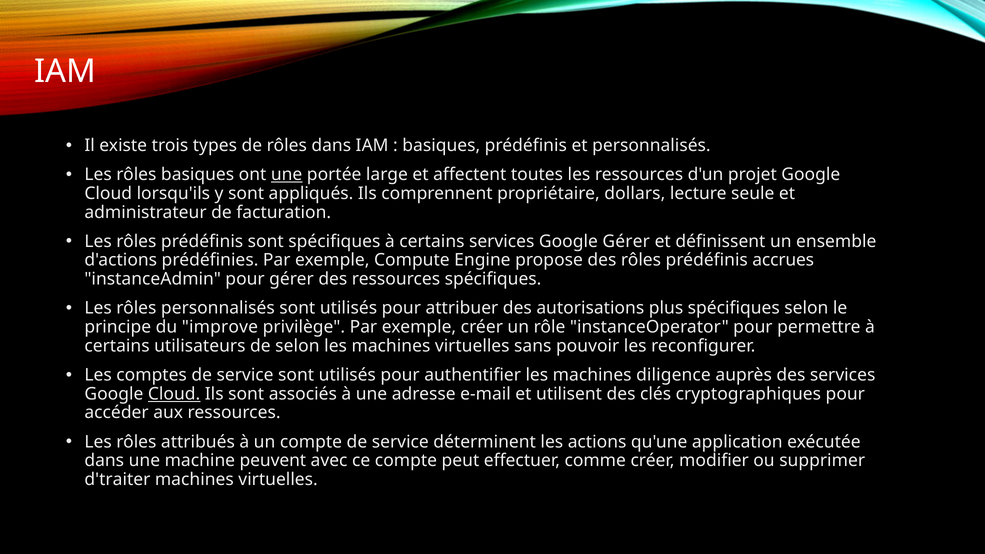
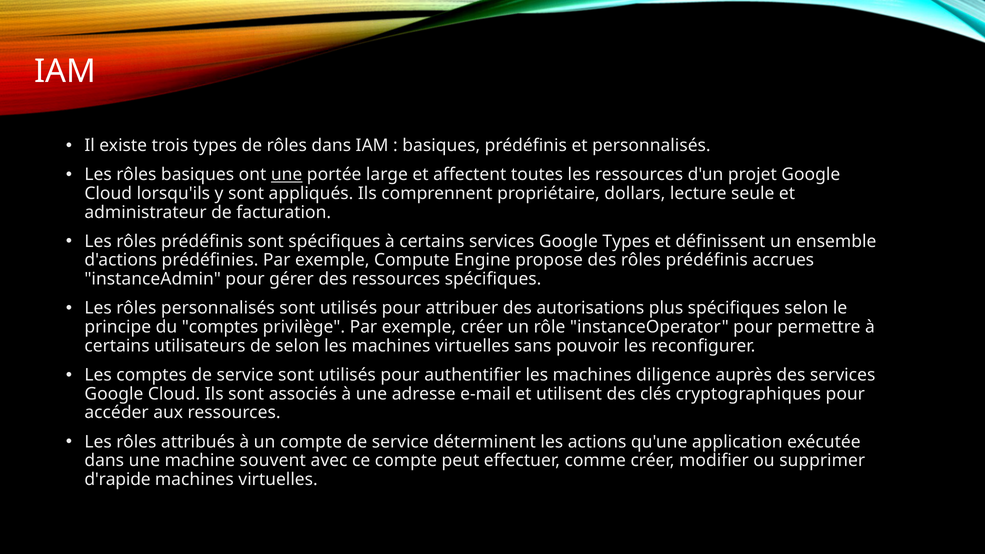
Google Gérer: Gérer -> Types (626, 241)
du improve: improve -> comptes (220, 327)
Cloud underline: present -> none (174, 394)
peuvent: peuvent -> souvent (273, 461)
d'traiter: d'traiter -> d'rapide (118, 480)
